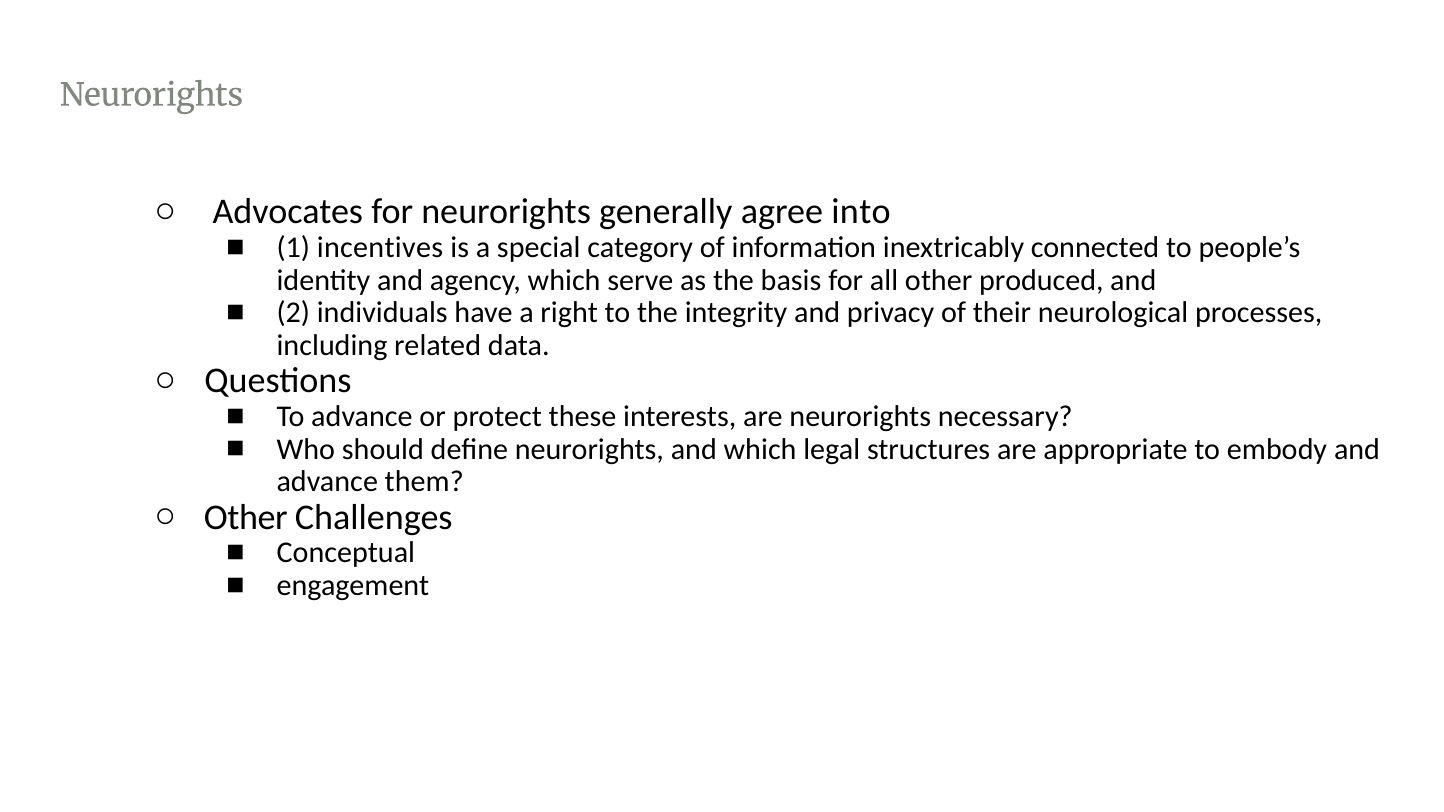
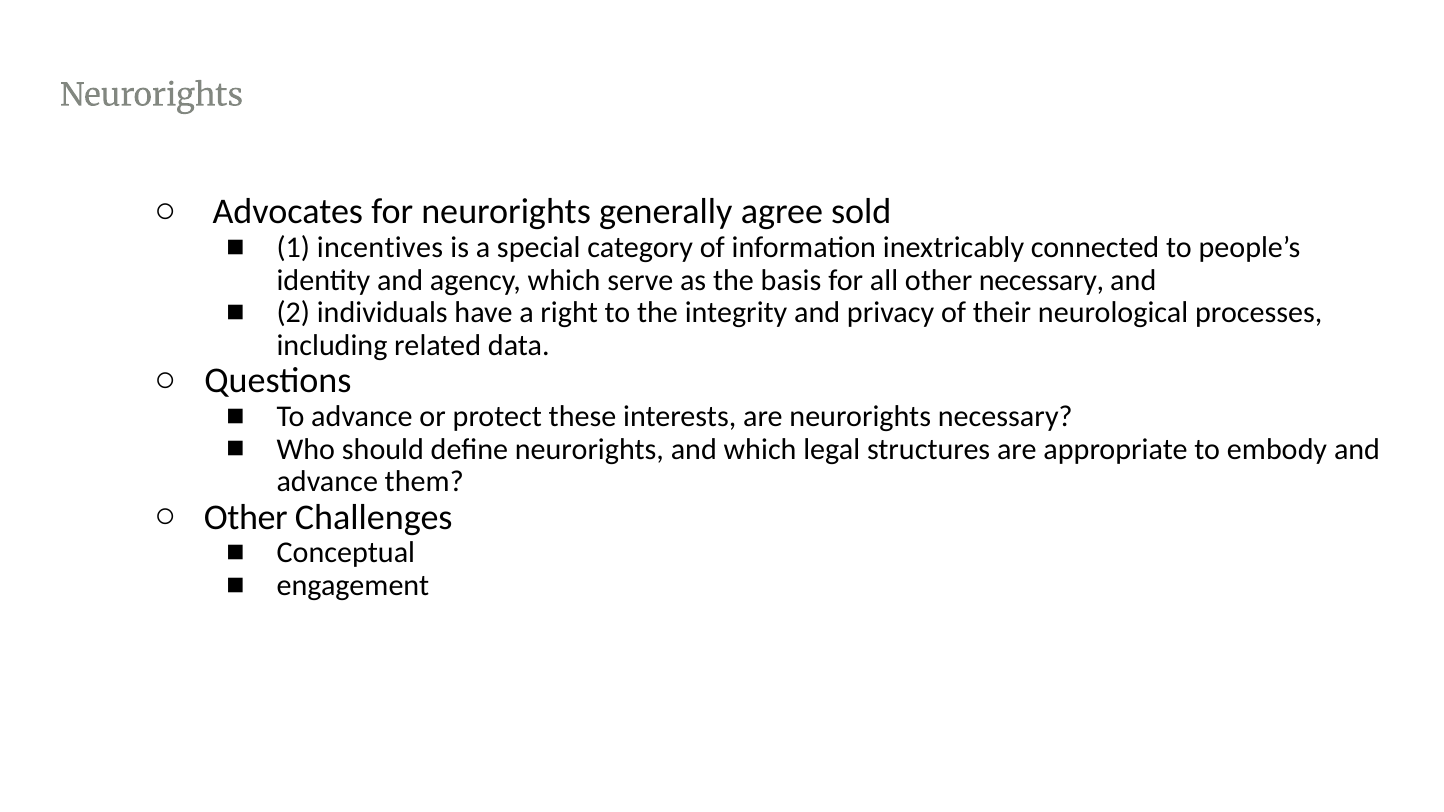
into: into -> sold (861, 212)
other produced: produced -> necessary (1041, 280)
